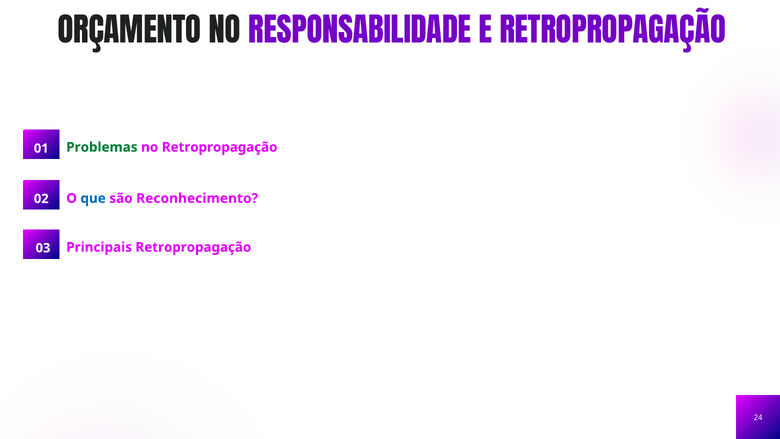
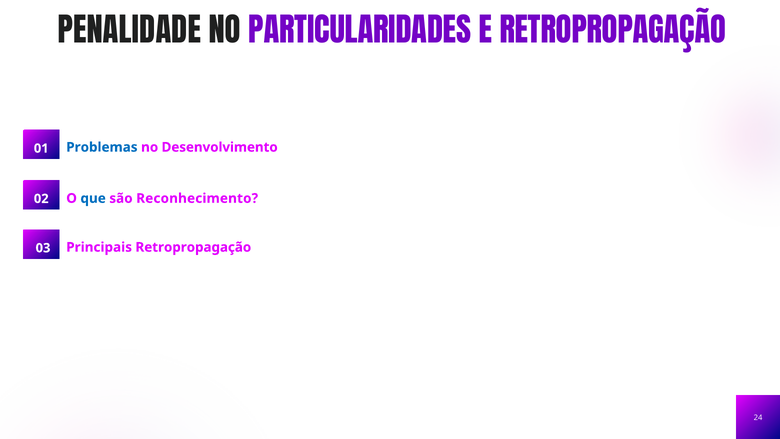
ORÇAMENTO: ORÇAMENTO -> PENALIDADE (129, 32)
RESPONSABILIDADE: RESPONSABILIDADE -> PARTICULARIDADES (360, 32)
Problemas colour: green -> blue (102, 147)
no Retropropagação: Retropropagação -> Desenvolvimento (220, 147)
